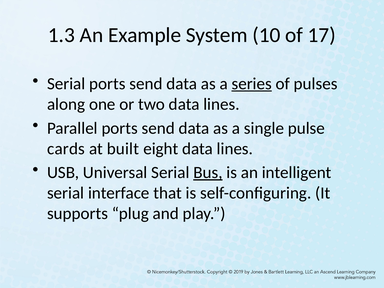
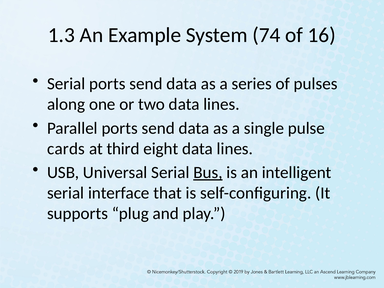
10: 10 -> 74 (266, 35)
17: 17 -> 16 (322, 35)
series underline: present -> none (252, 84)
built: built -> third (123, 149)
